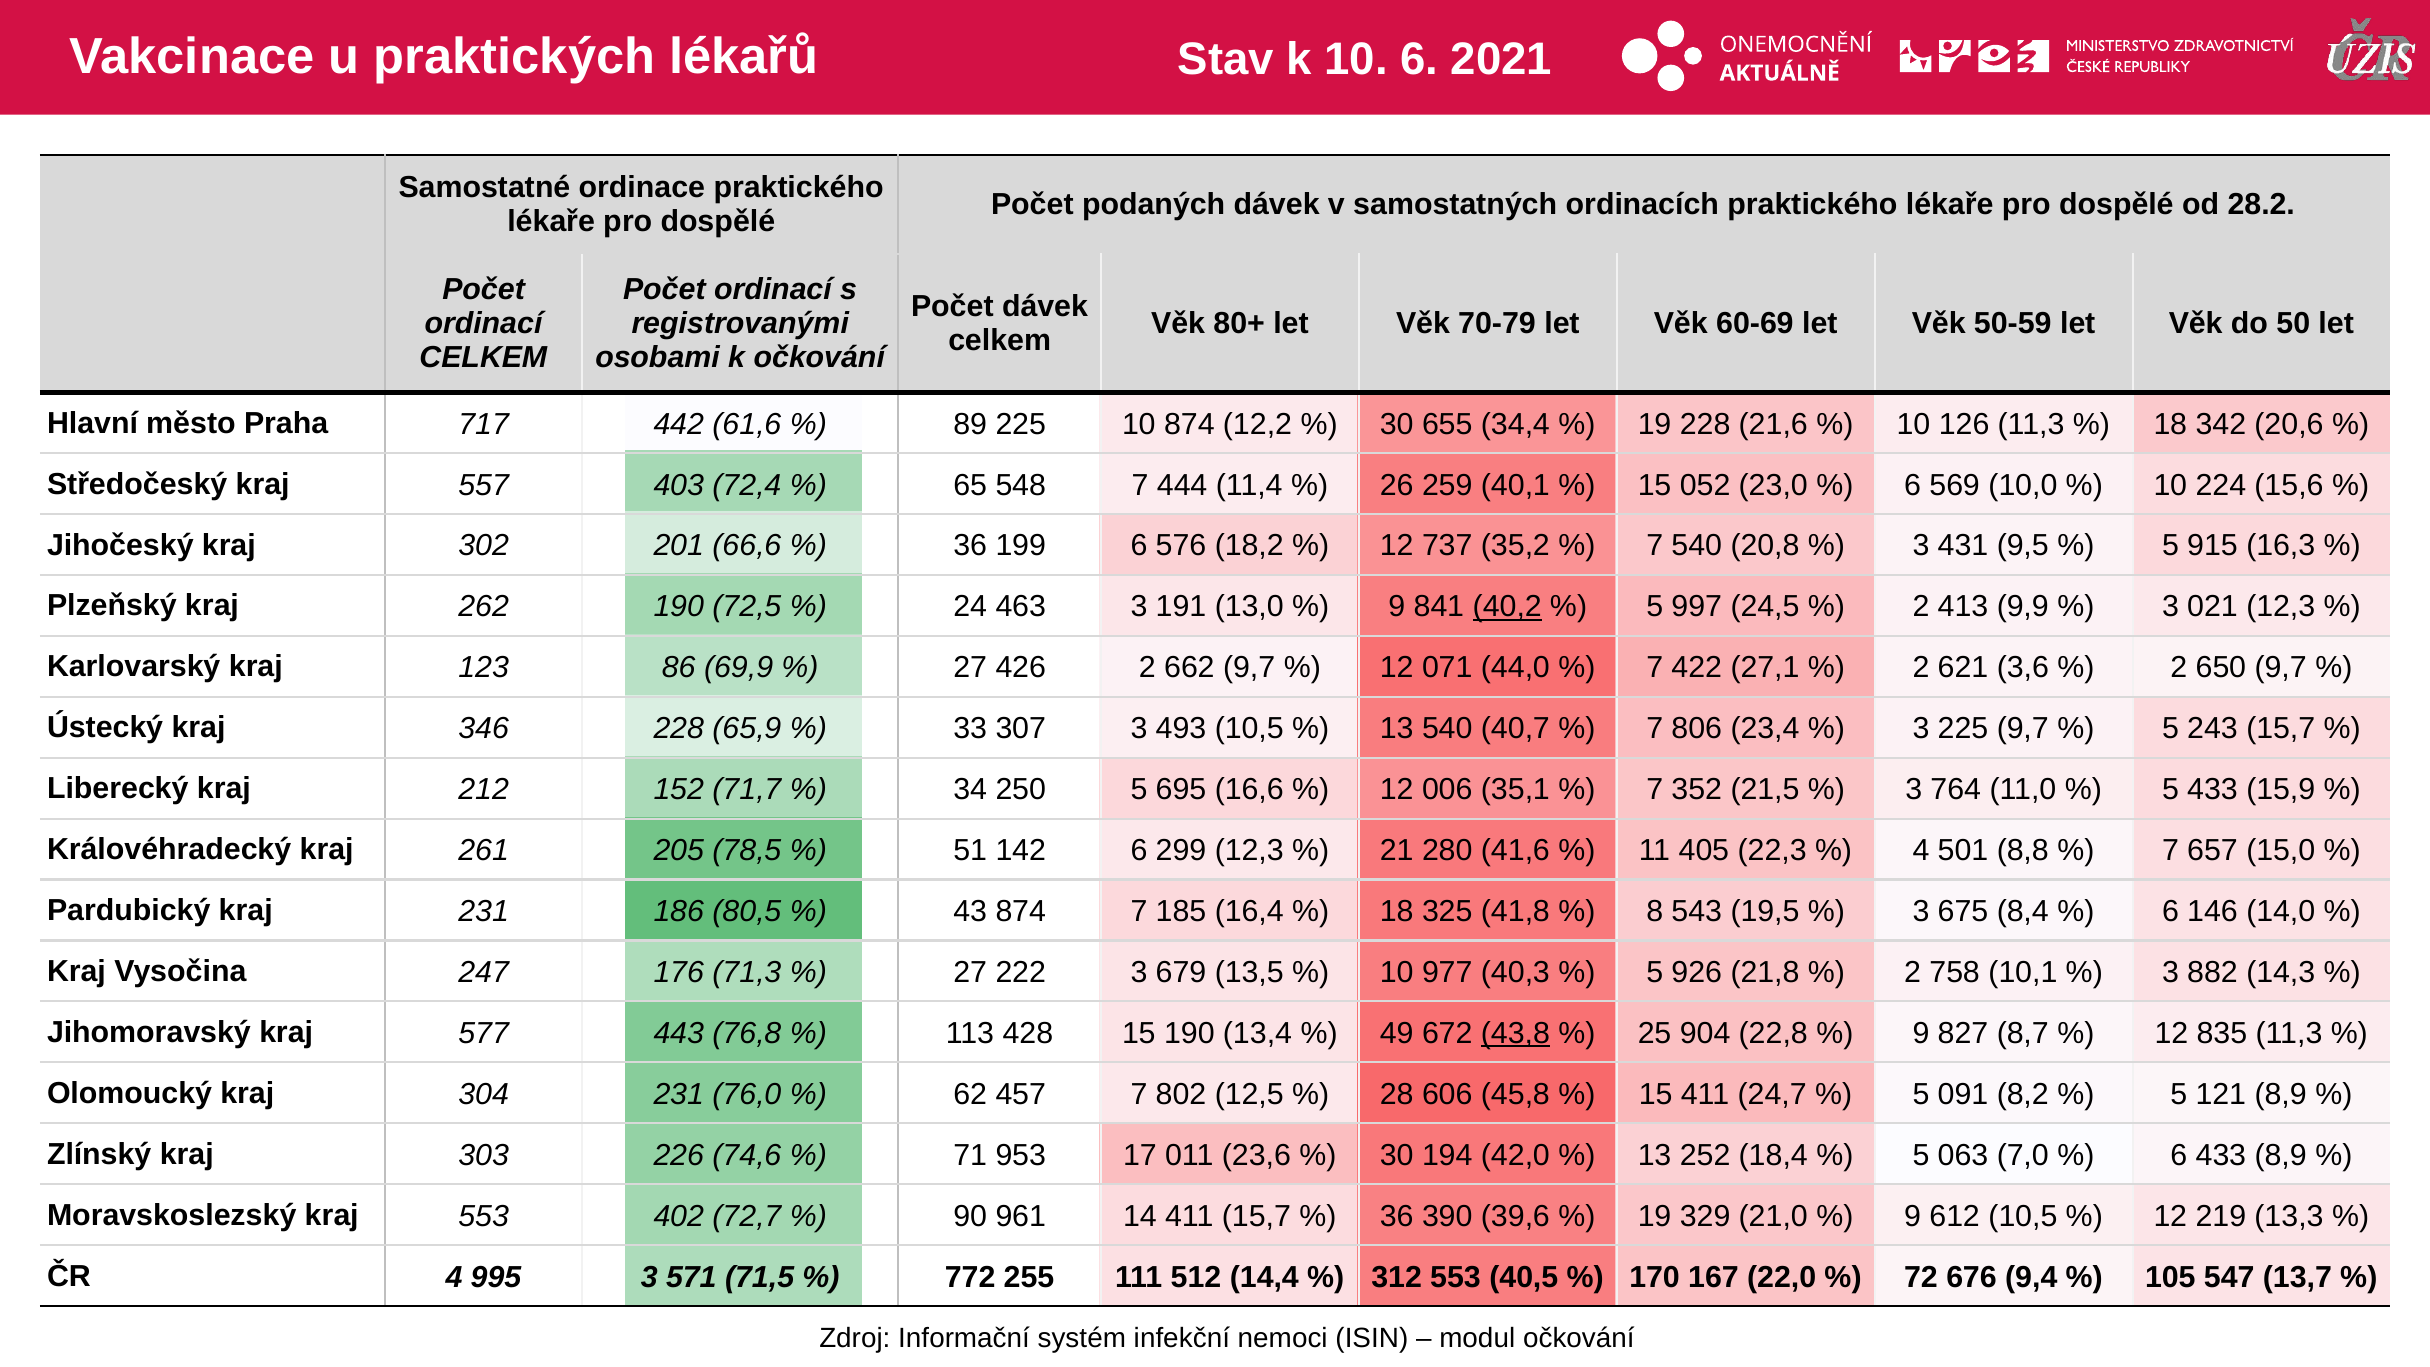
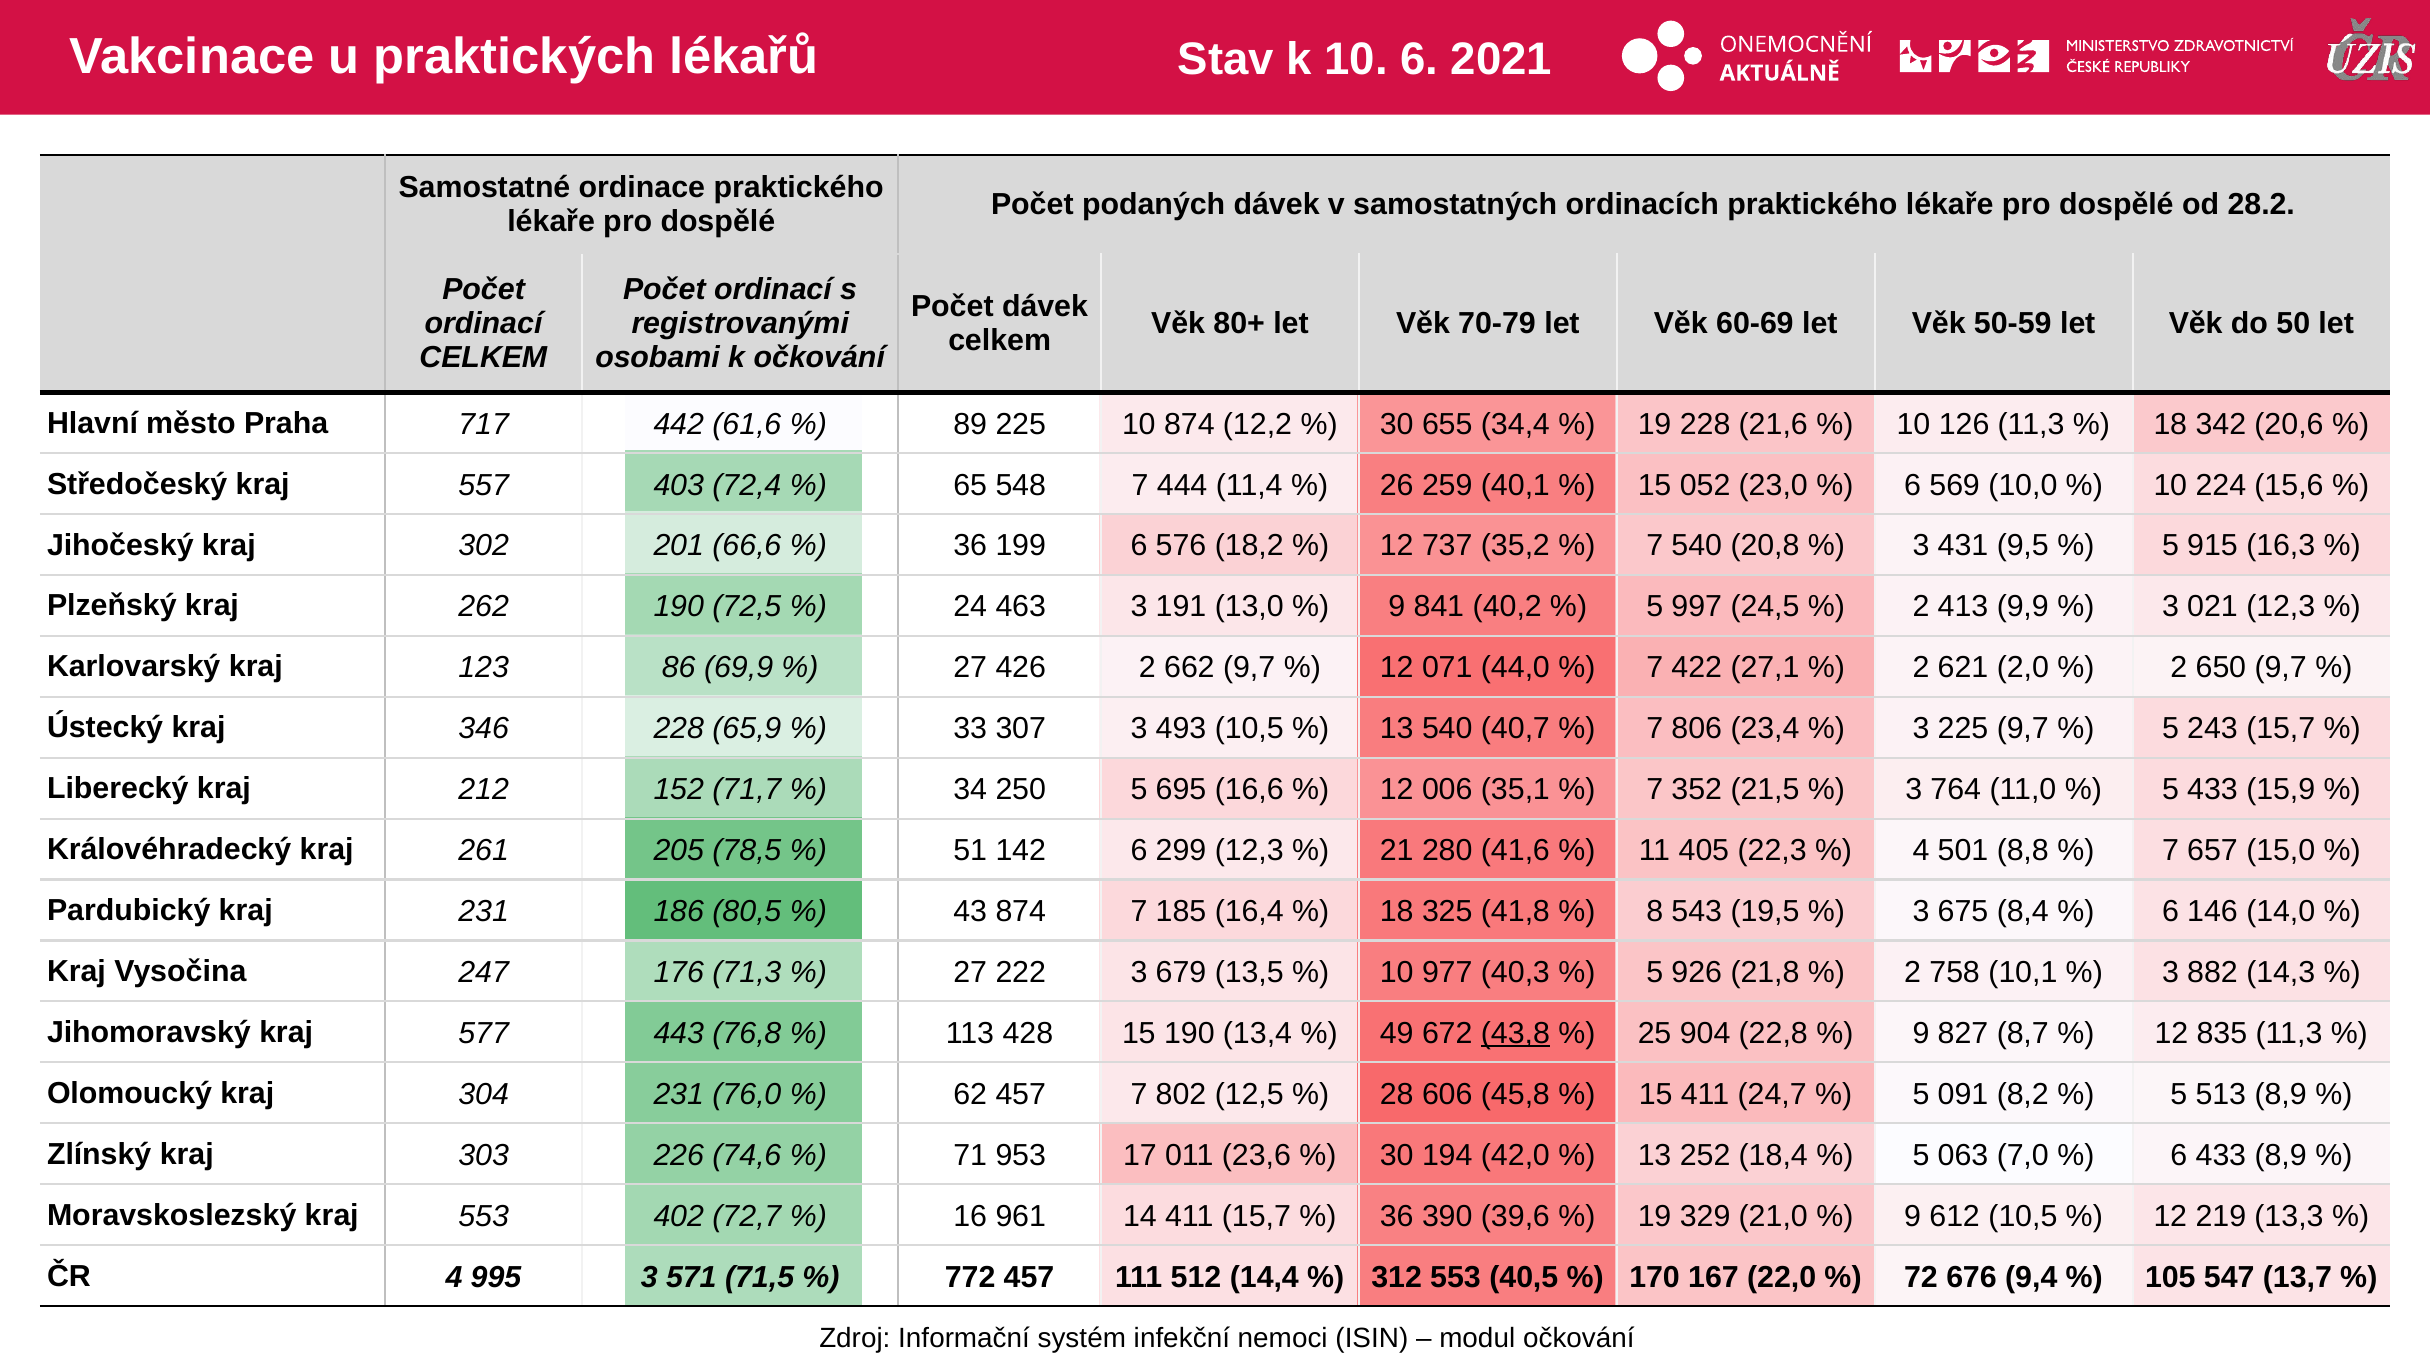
40,2 underline: present -> none (1507, 607)
3,6: 3,6 -> 2,0 (2023, 668)
121: 121 -> 513 (2221, 1094)
90: 90 -> 16 (970, 1216)
772 255: 255 -> 457 (1029, 1277)
